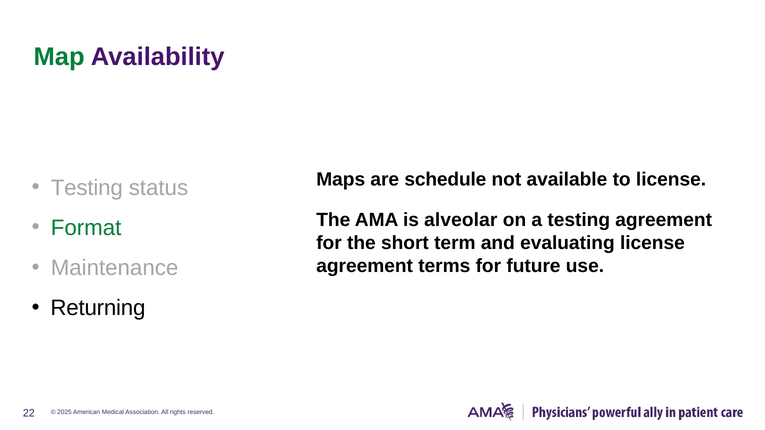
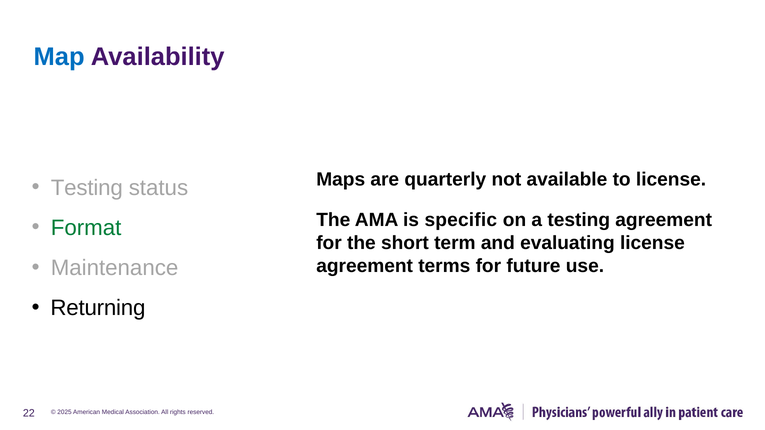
Map colour: green -> blue (59, 57)
schedule: schedule -> quarterly (445, 180)
alveolar: alveolar -> specific (461, 220)
